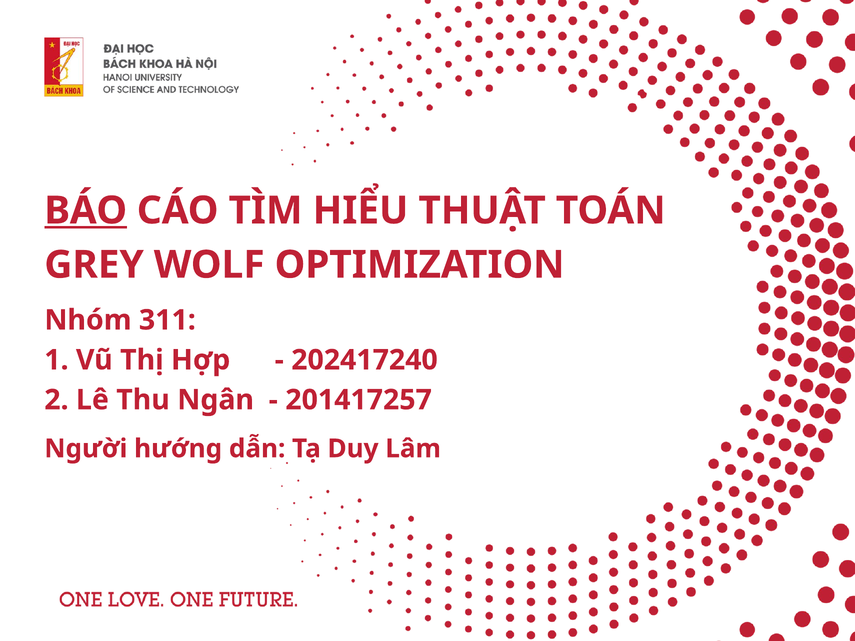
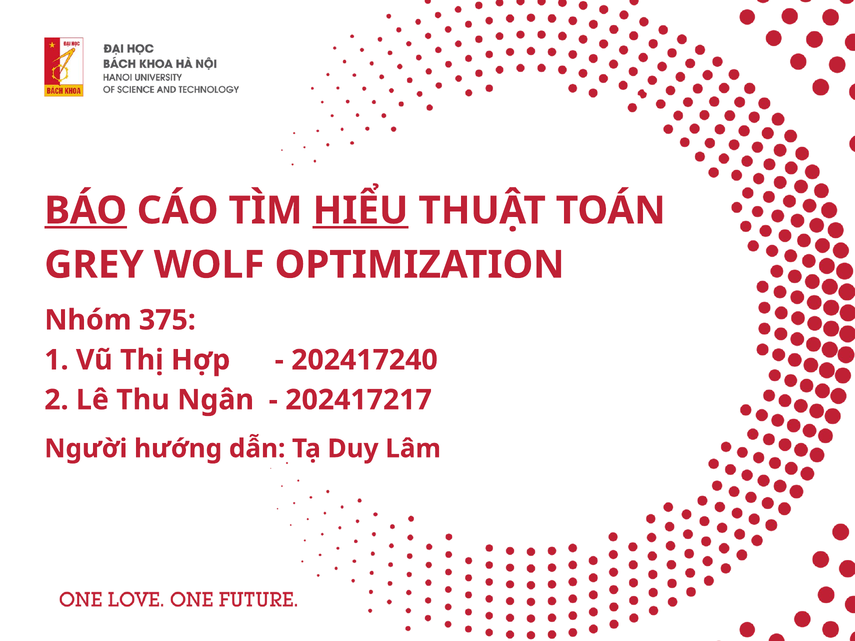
HIỂU underline: none -> present (361, 211)
311: 311 -> 375 (167, 320)
201417257: 201417257 -> 202417217 (359, 400)
